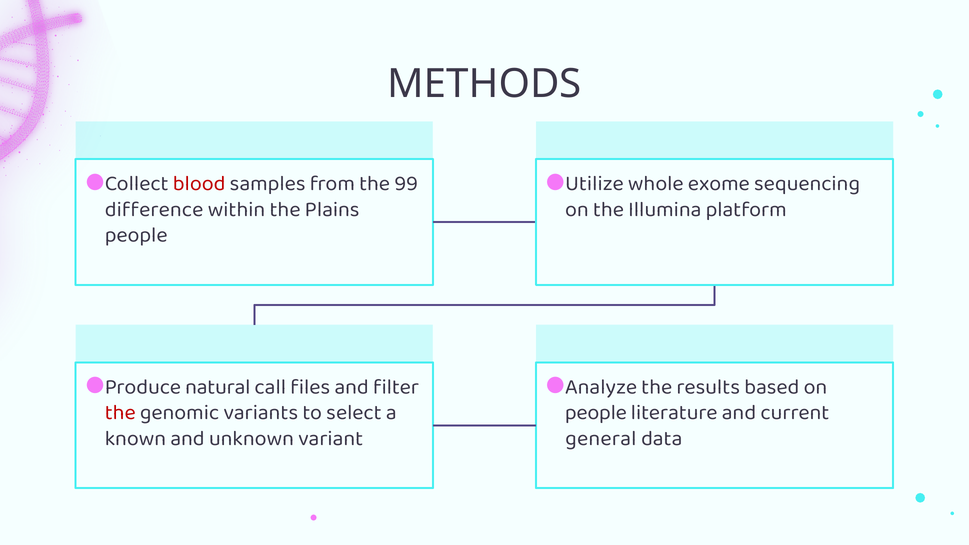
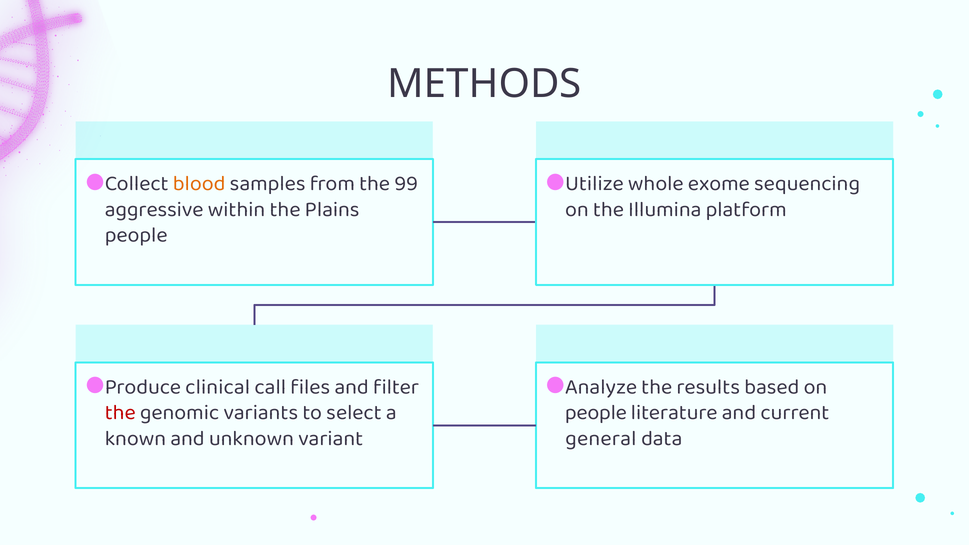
blood colour: red -> orange (199, 183)
difference: difference -> aggressive (154, 209)
natural: natural -> clinical (218, 387)
